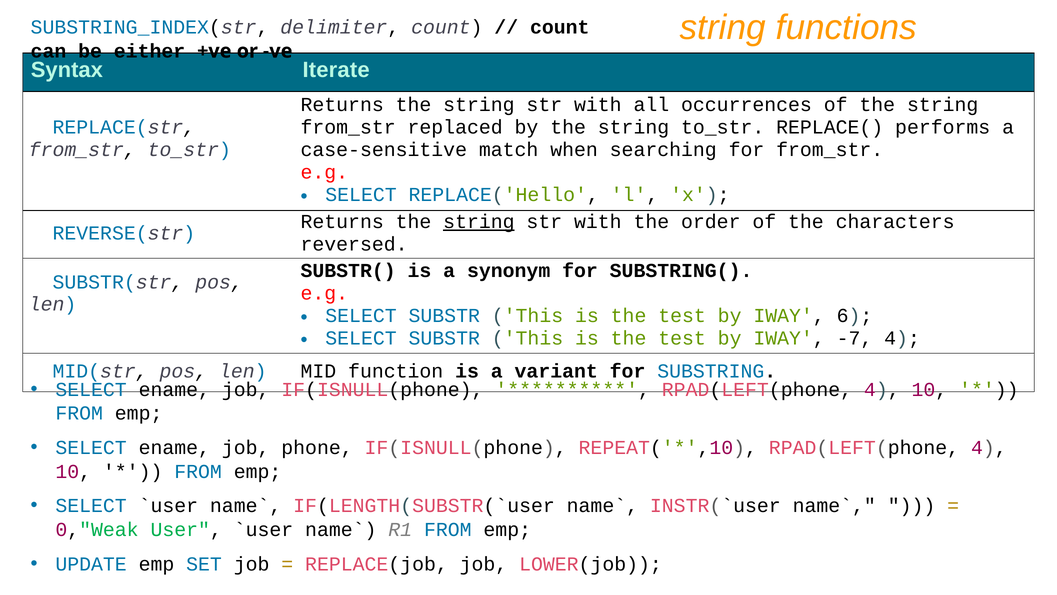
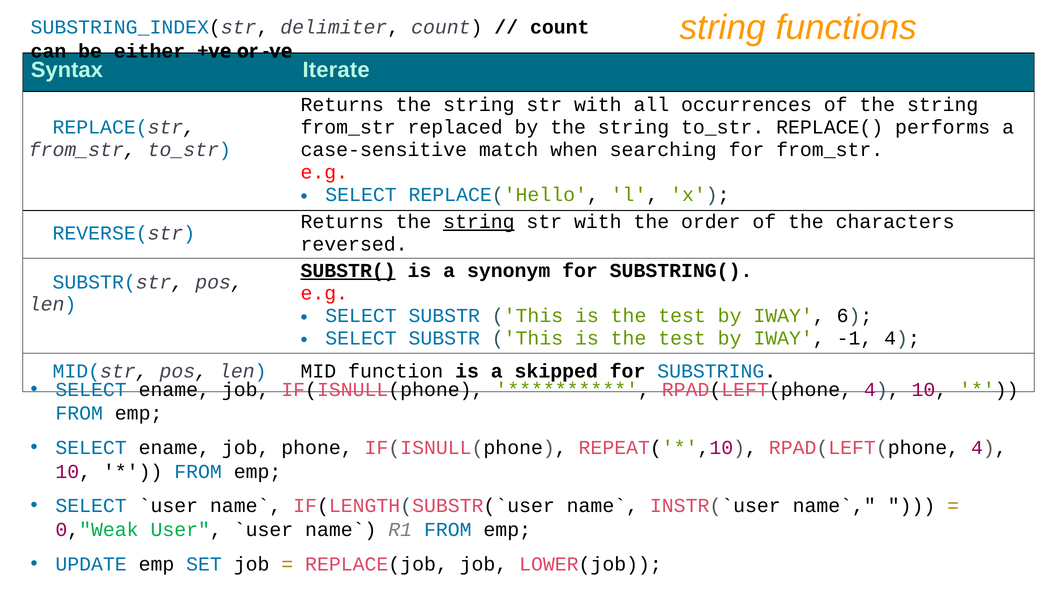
SUBSTR( underline: none -> present (348, 271)
-7: -7 -> -1 (854, 338)
variant: variant -> skipped (556, 371)
